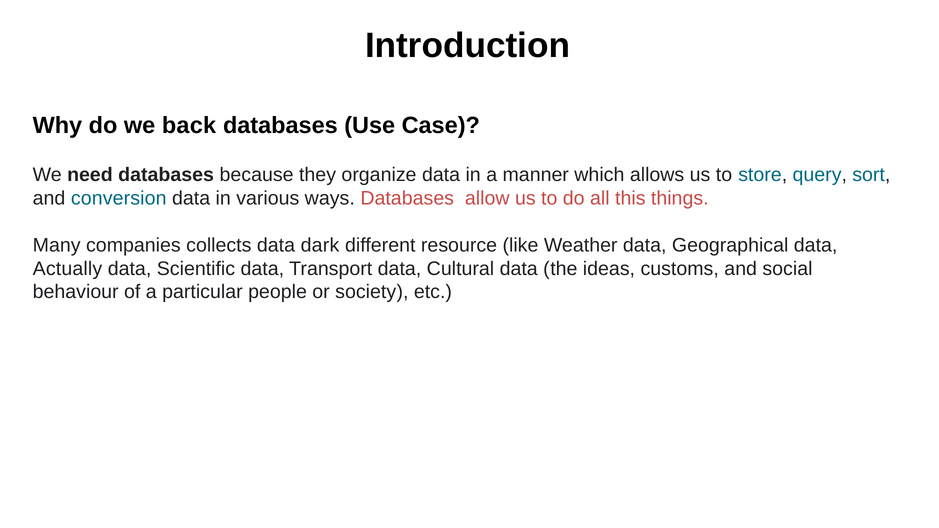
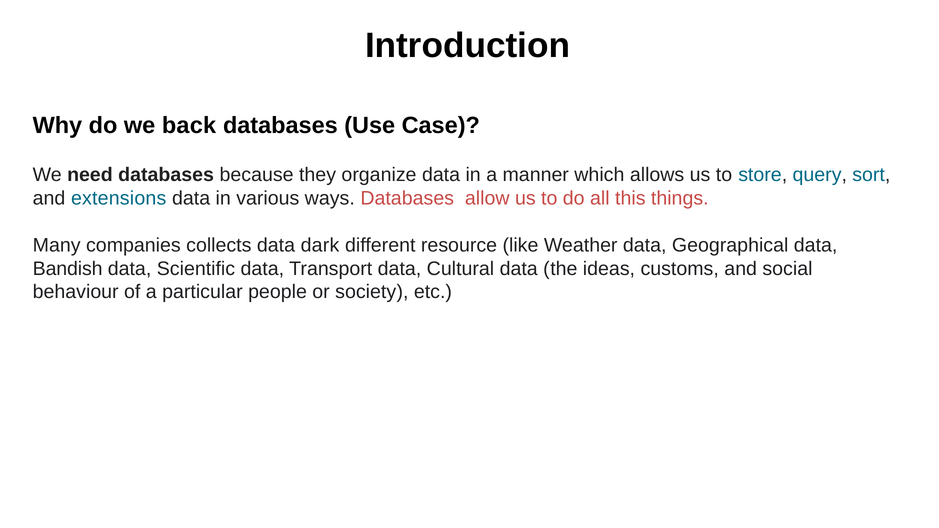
conversion: conversion -> extensions (119, 198)
Actually: Actually -> Bandish (68, 269)
